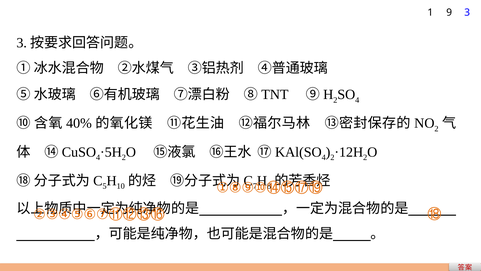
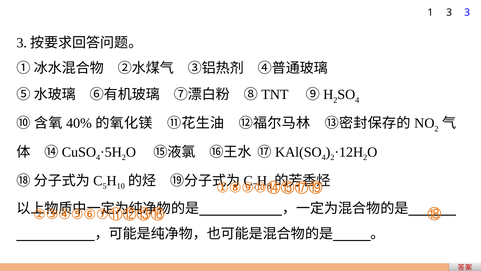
1 9: 9 -> 3 (449, 12)
